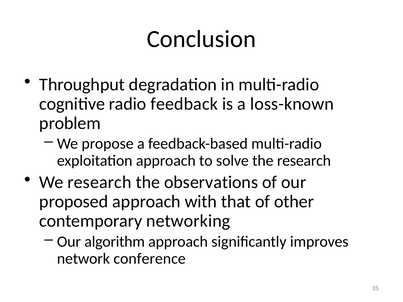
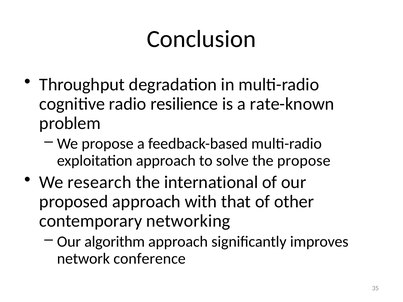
feedback: feedback -> resilience (184, 104)
loss-known: loss-known -> rate-known (292, 104)
the research: research -> propose (304, 161)
observations: observations -> international (211, 183)
